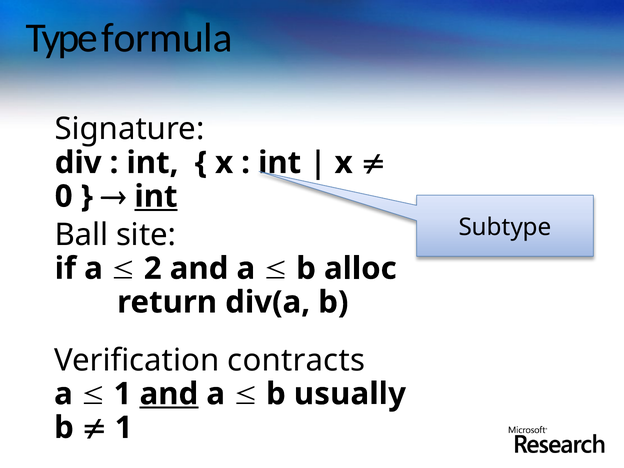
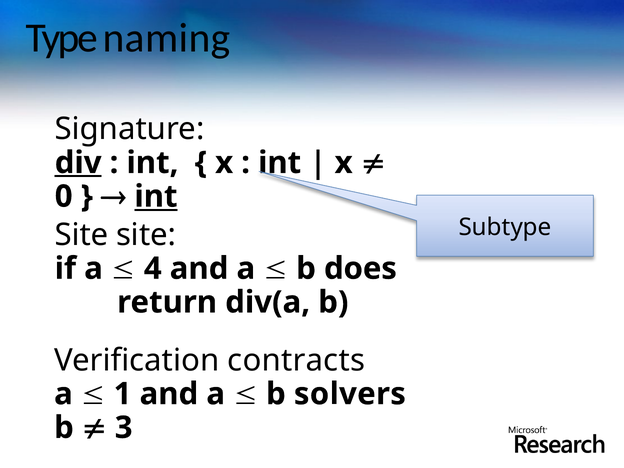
formula: formula -> naming (167, 38)
div underline: none -> present (78, 163)
Ball: Ball -> Site (81, 235)
2: 2 -> 4 (153, 269)
alloc: alloc -> does (360, 269)
and underline: present -> none (169, 394)
usually: usually -> solvers (350, 394)
1: 1 -> 3 (124, 428)
